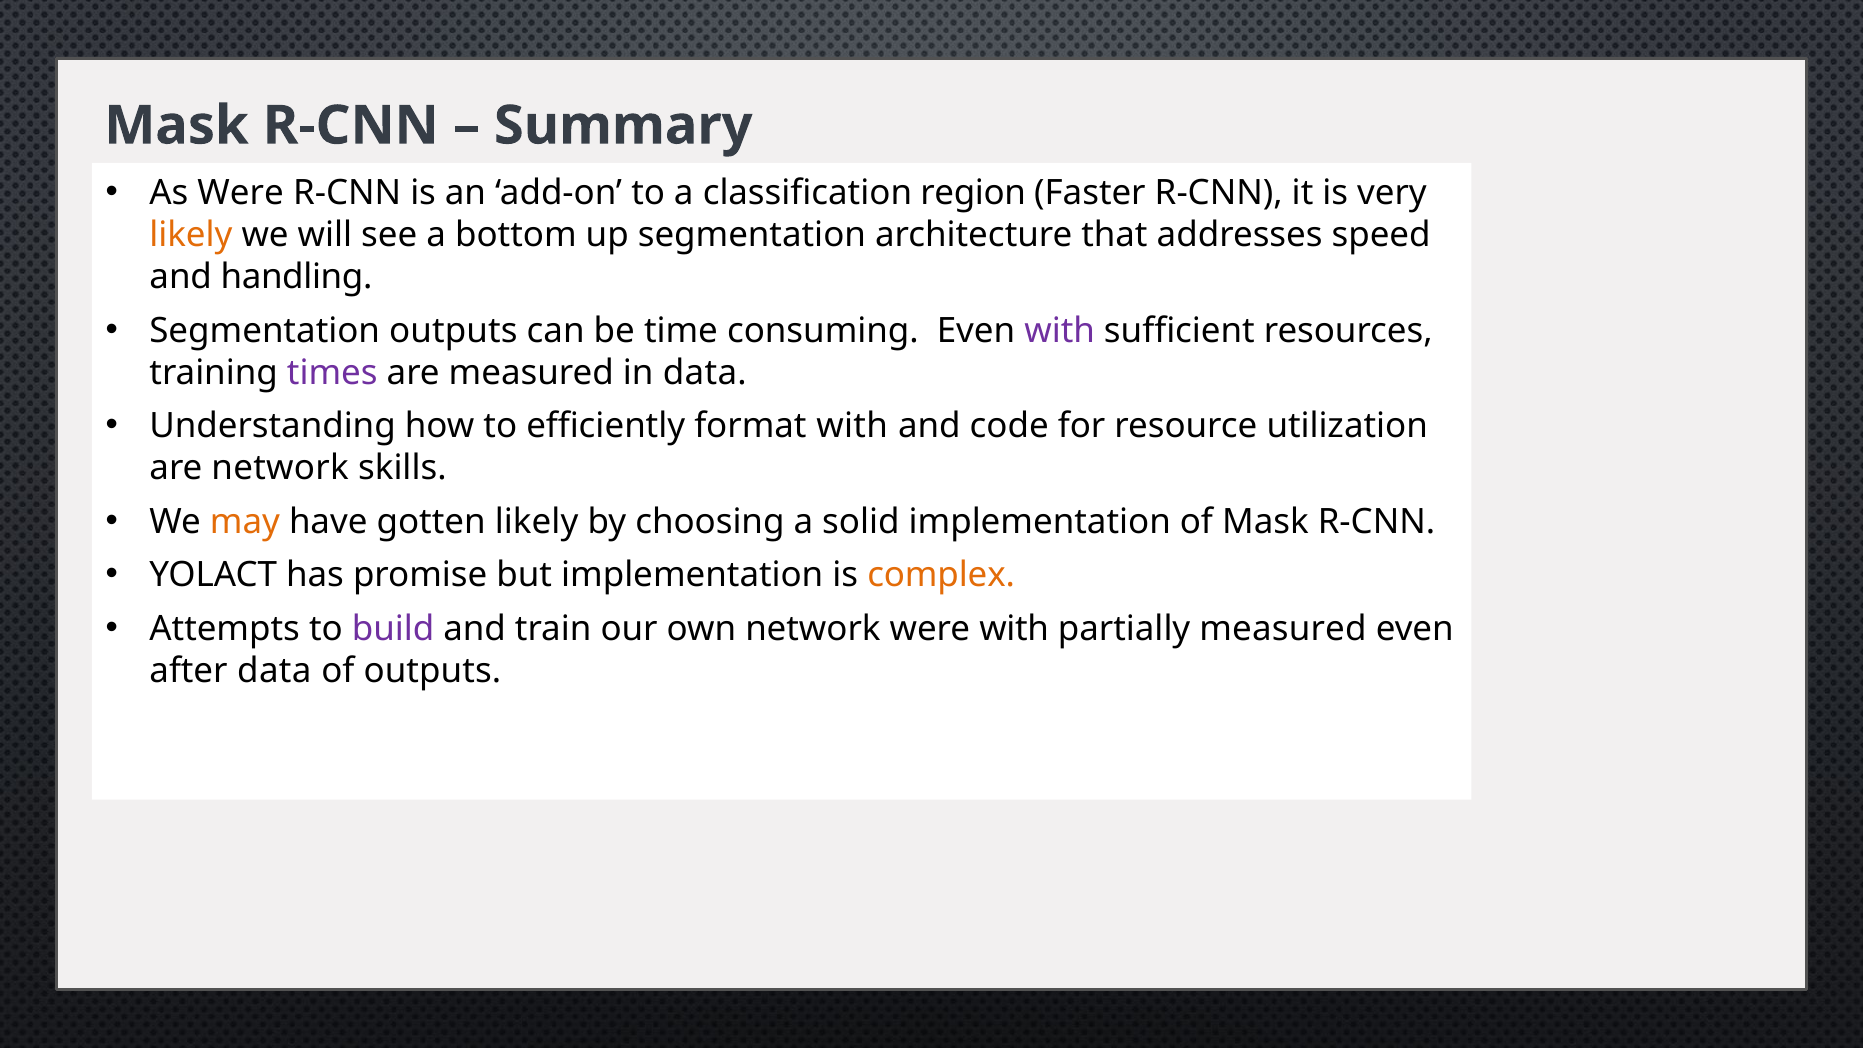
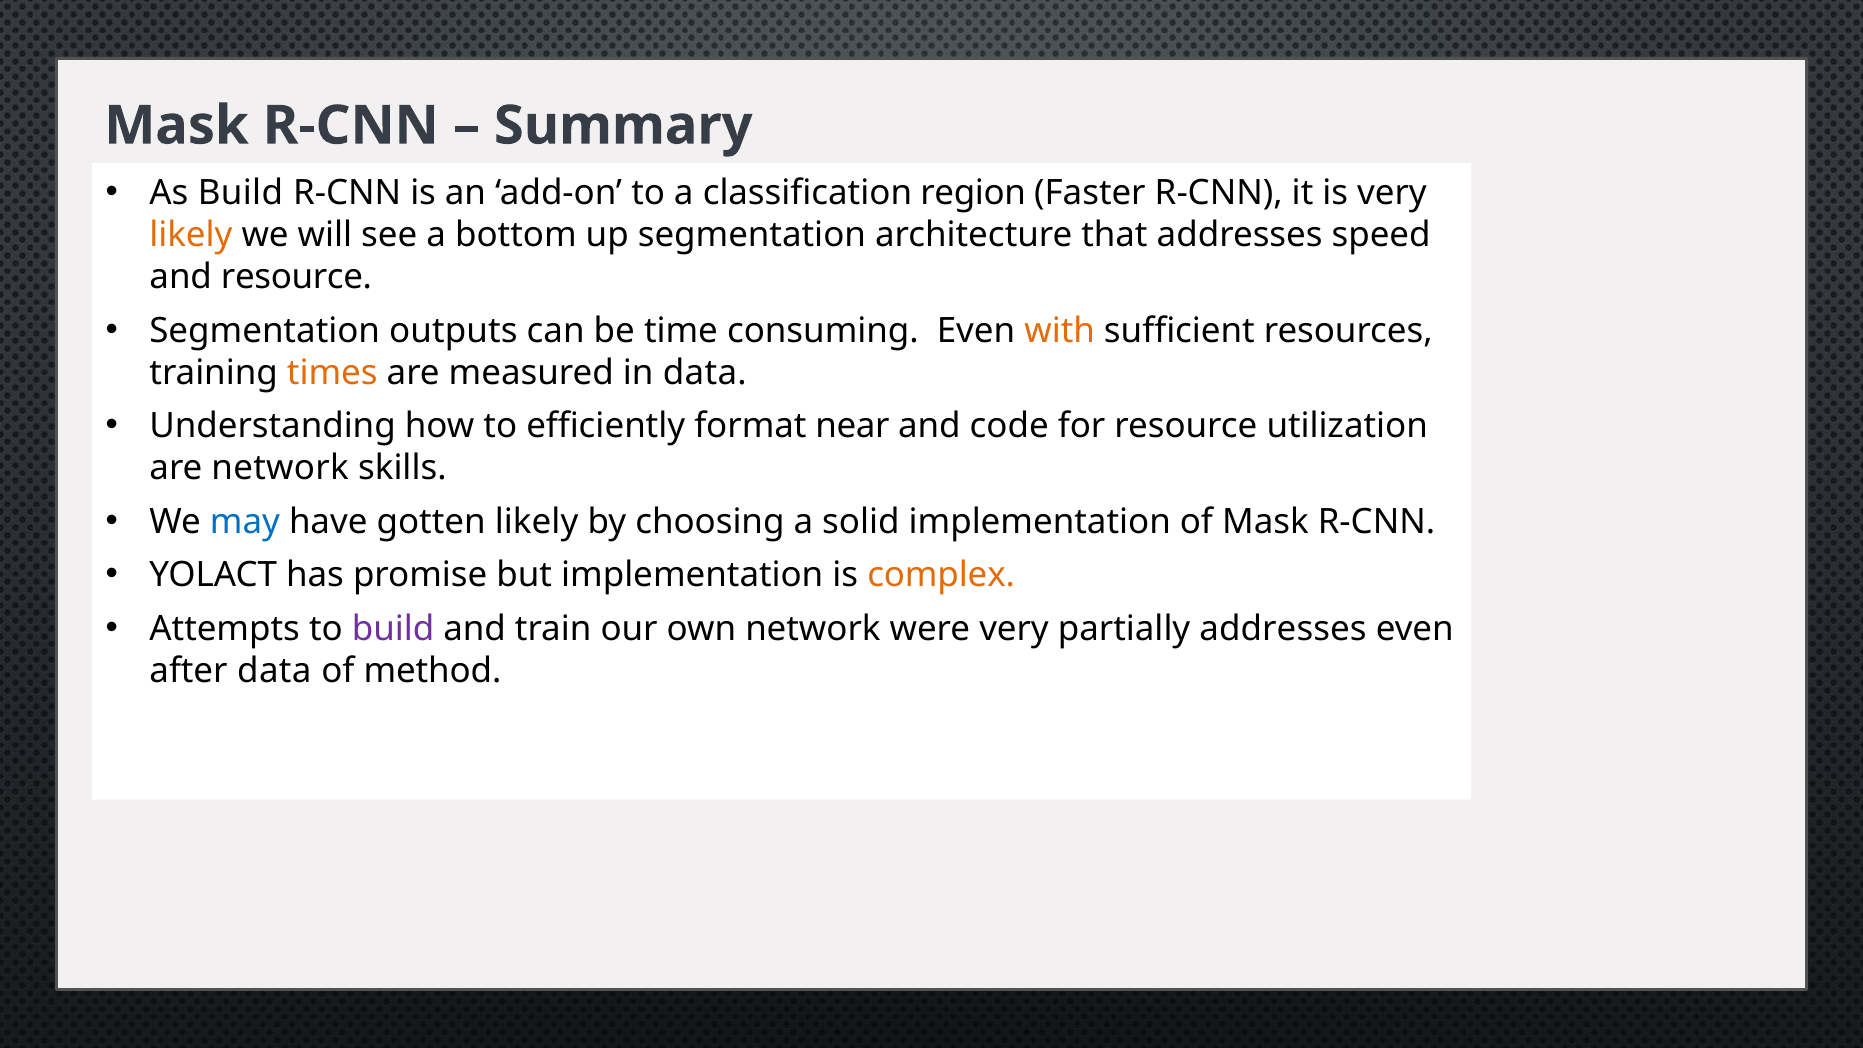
As Were: Were -> Build (240, 193)
and handling: handling -> resource (296, 277)
with colour: purple -> orange (1060, 331)
times colour: purple -> orange (332, 372)
format with: with -> near (852, 426)
may colour: orange -> blue (245, 522)
were with: with -> very (1014, 629)
partially measured: measured -> addresses (1283, 629)
of outputs: outputs -> method (433, 671)
